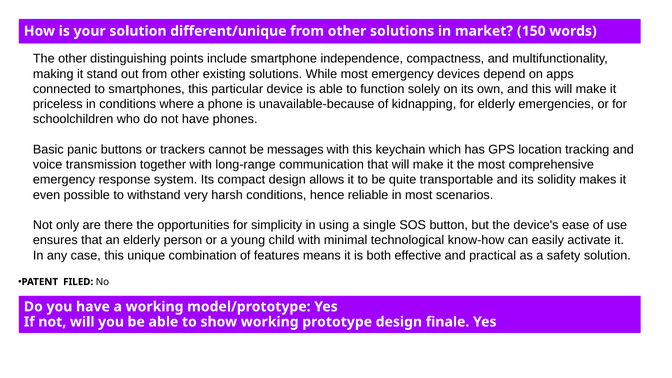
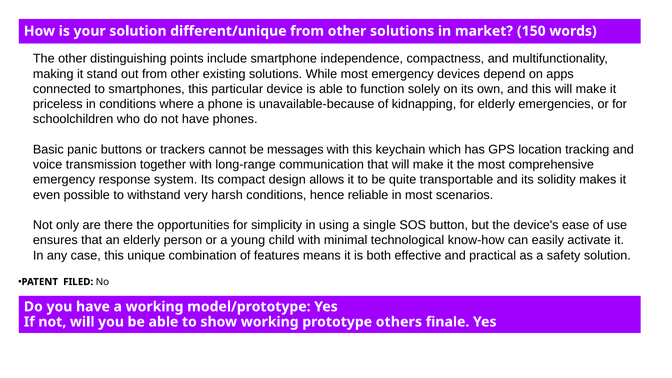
prototype design: design -> others (399, 322)
